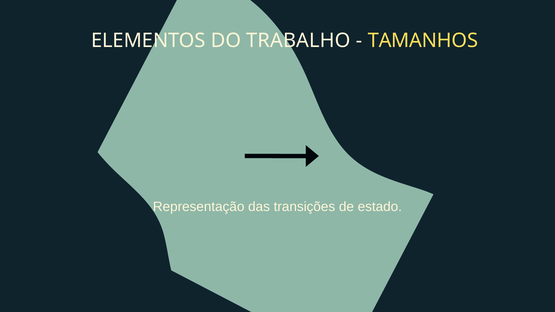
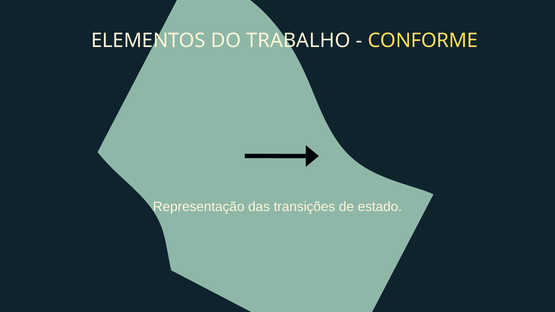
TAMANHOS: TAMANHOS -> CONFORME (423, 41)
